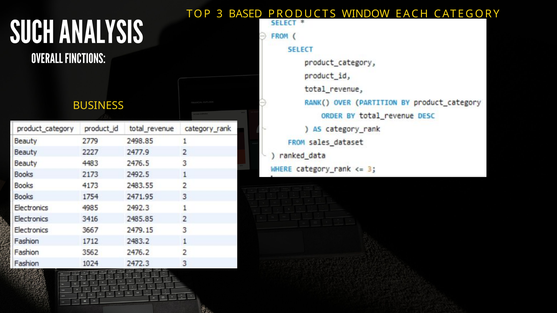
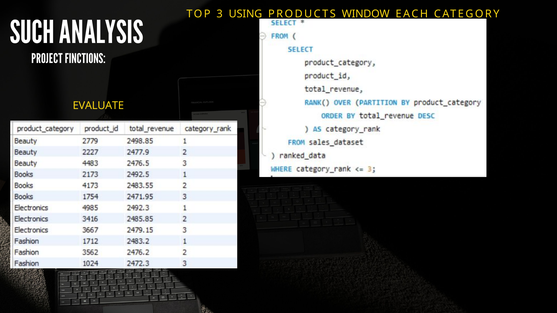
BASED: BASED -> USING (245, 14)
OVERALL: OVERALL -> PROJECT (47, 59)
BUSINESS: BUSINESS -> EVALUATE (98, 106)
